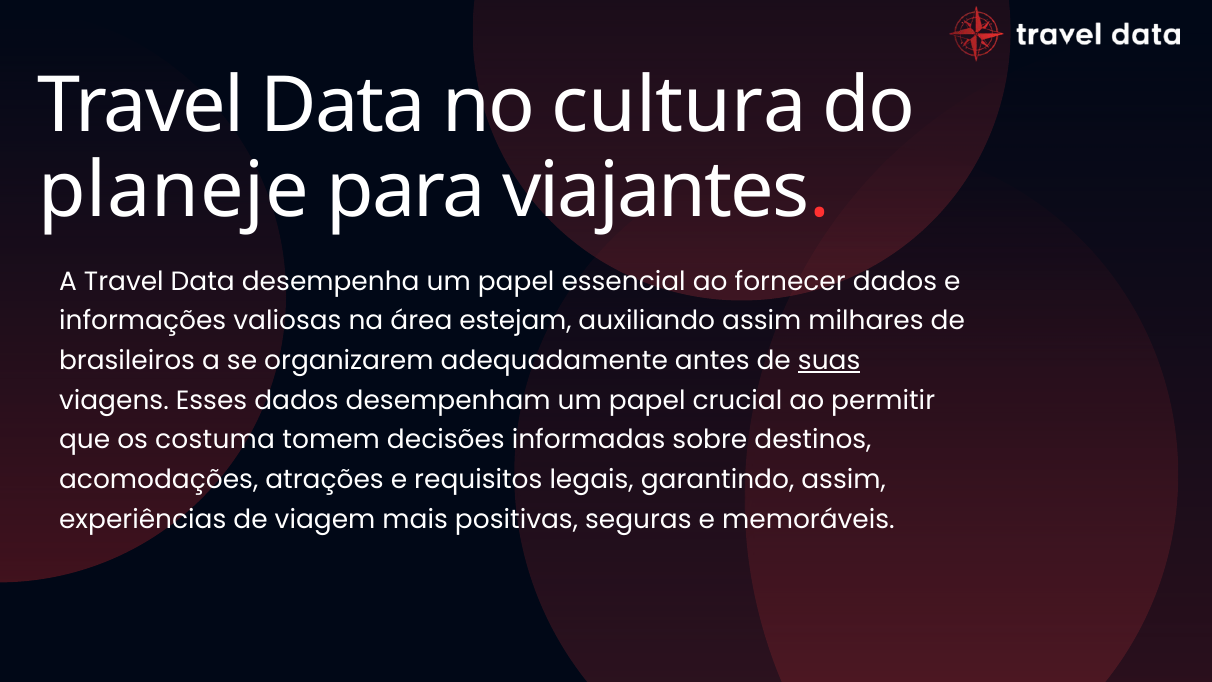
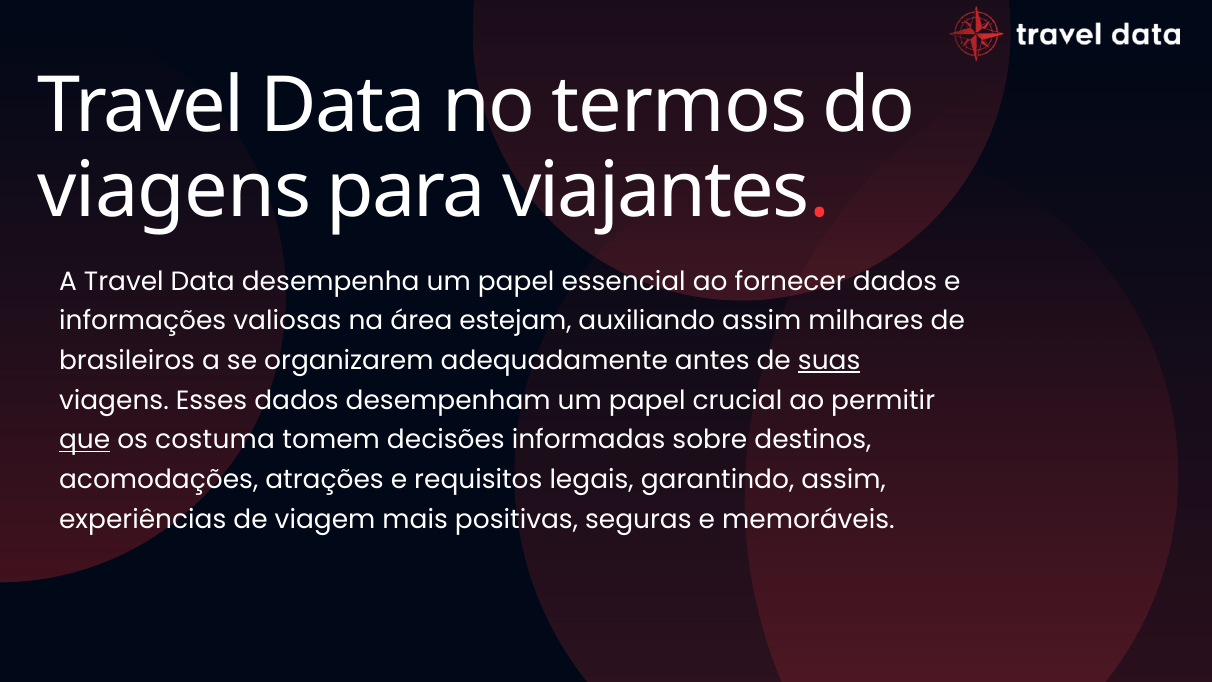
cultura: cultura -> termos (679, 106)
planeje: planeje -> viagens (174, 191)
que underline: none -> present (85, 440)
